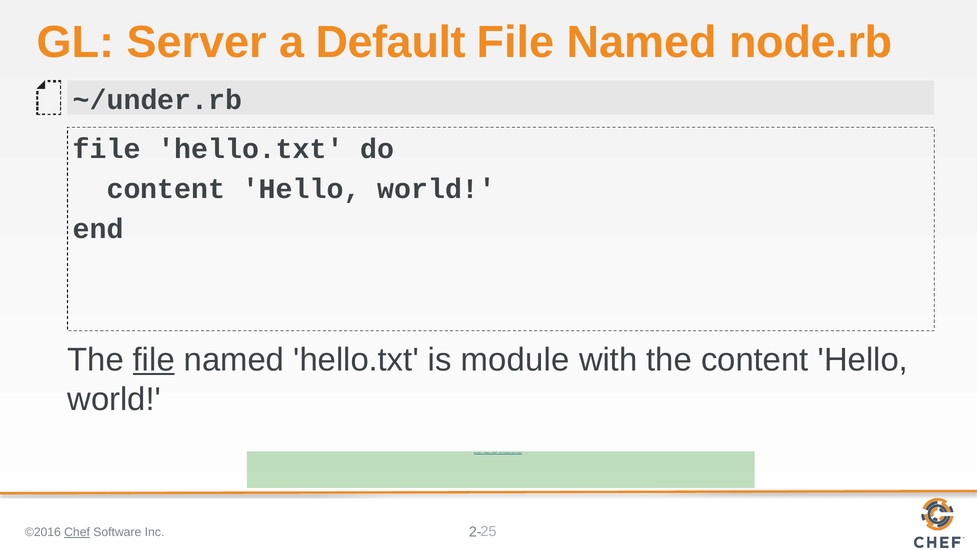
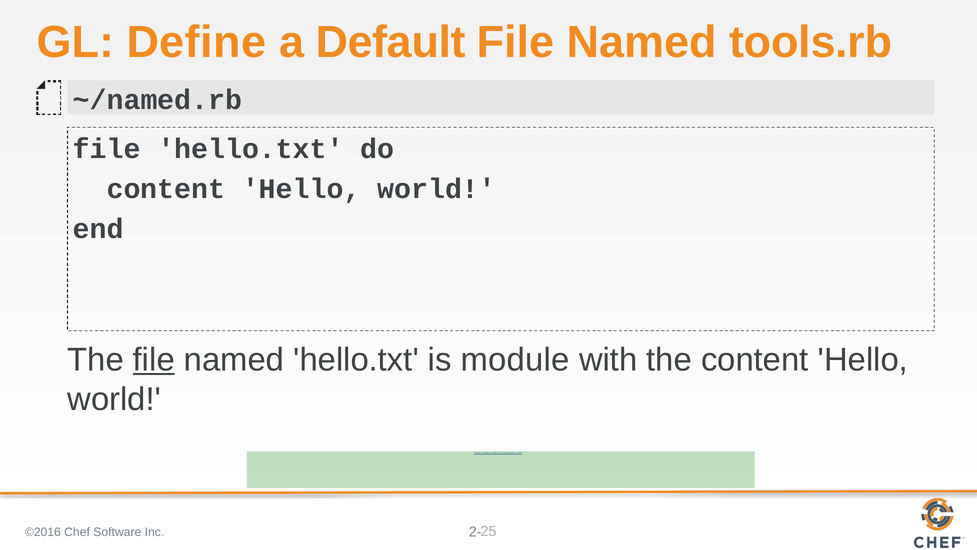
Server: Server -> Define (196, 42)
node.rb: node.rb -> tools.rb (811, 42)
~/under.rb: ~/under.rb -> ~/named.rb (157, 100)
Chef underline: present -> none (77, 532)
